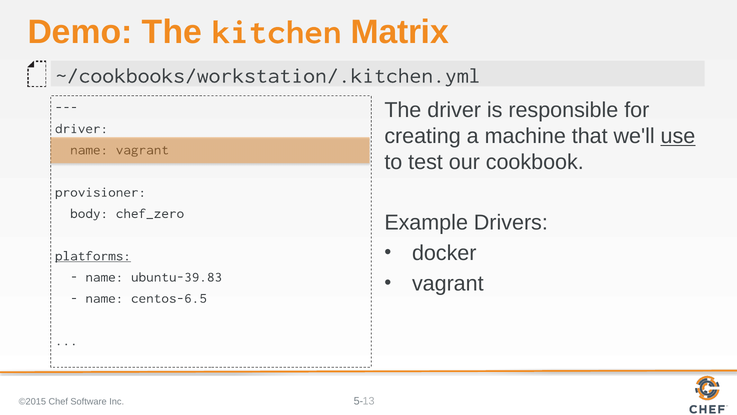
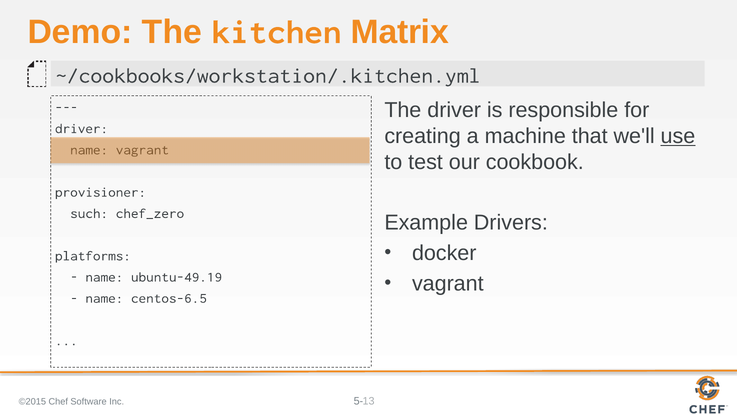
body: body -> such (89, 213)
platforms underline: present -> none (93, 255)
ubuntu-39.83: ubuntu-39.83 -> ubuntu-49.19 (177, 277)
